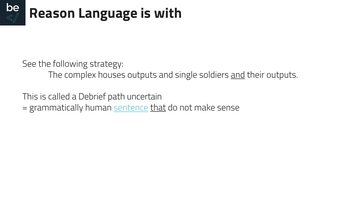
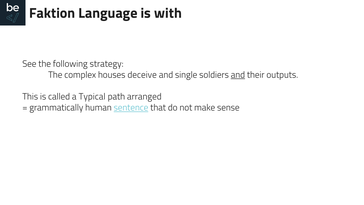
Reason: Reason -> Faktion (52, 13)
houses outputs: outputs -> deceive (142, 75)
Debrief: Debrief -> Typical (92, 97)
uncertain: uncertain -> arranged (144, 97)
that underline: present -> none (158, 108)
